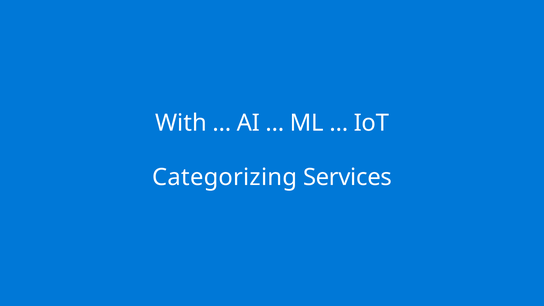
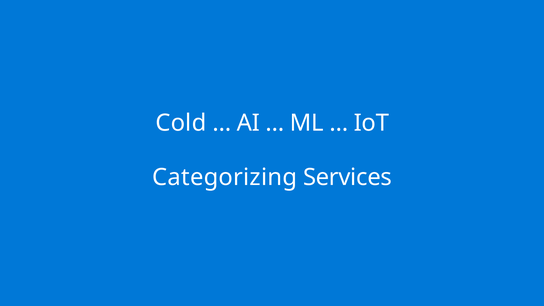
With: With -> Cold (181, 123)
